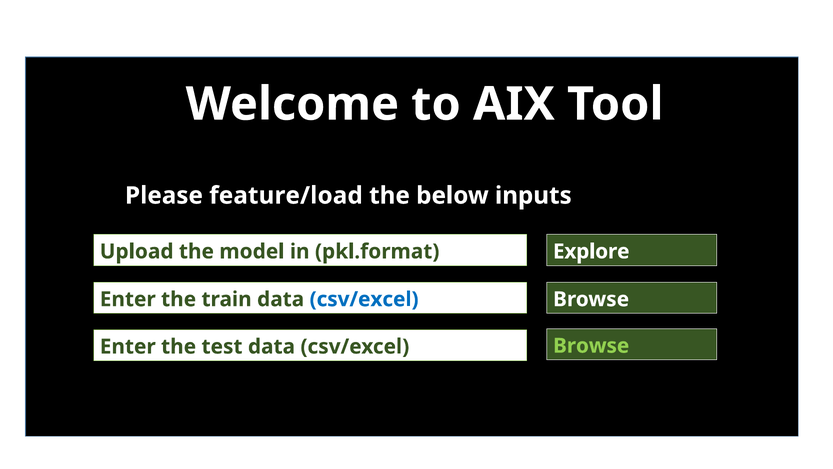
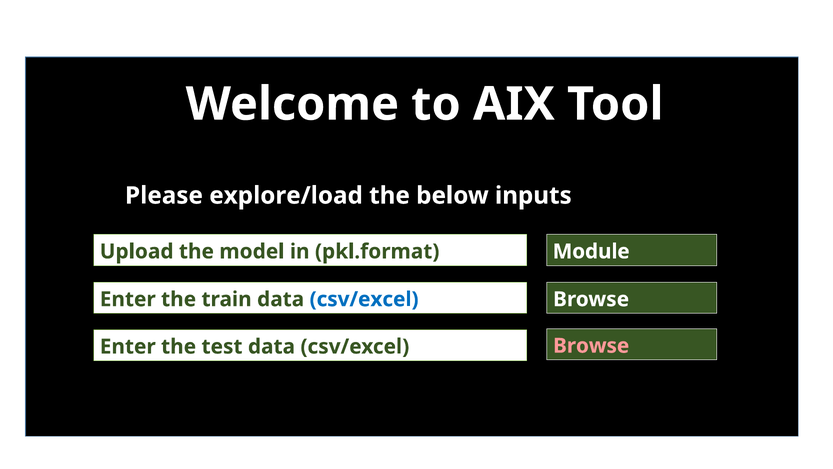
feature/load: feature/load -> explore/load (286, 195)
Explore: Explore -> Module (591, 251)
Browse colour: light green -> pink (591, 346)
